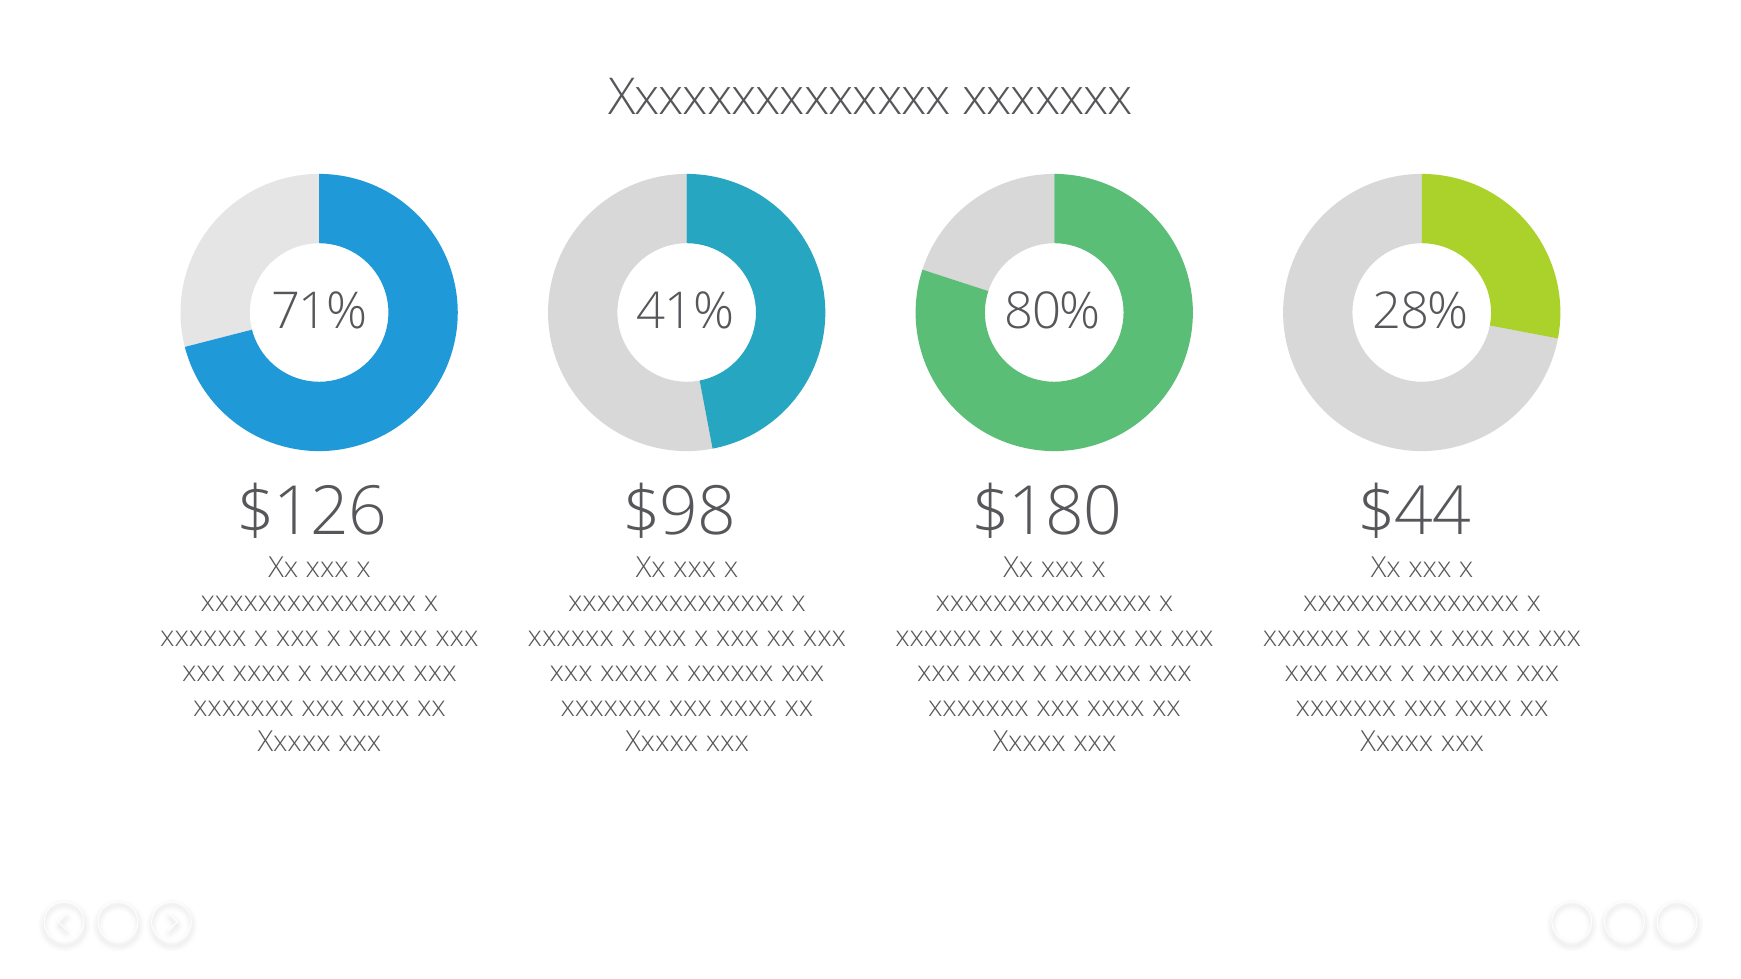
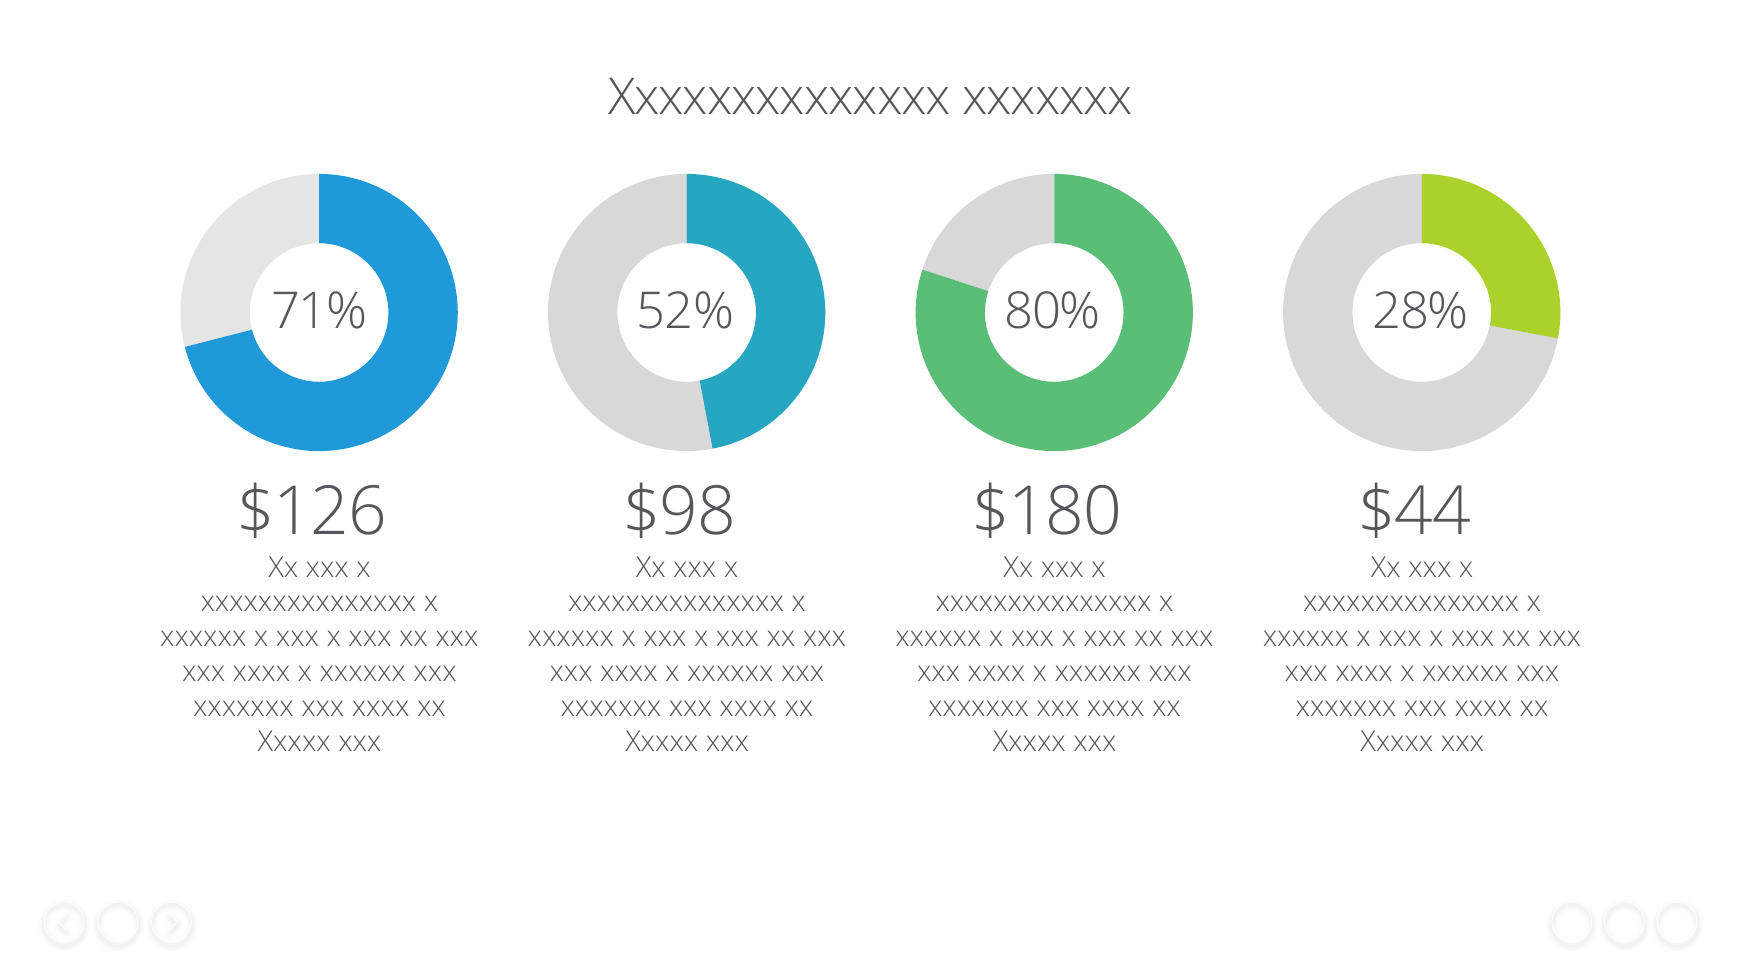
41%: 41% -> 52% (685, 312)
